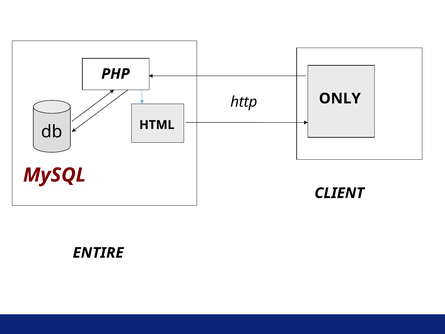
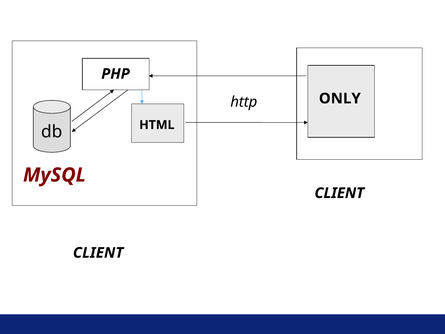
ENTIRE: ENTIRE -> CLIENT (98, 253)
